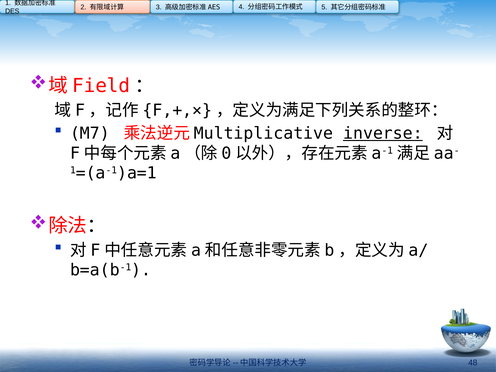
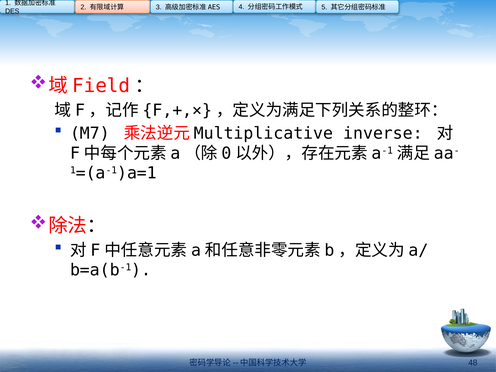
inverse underline: present -> none (383, 133)
